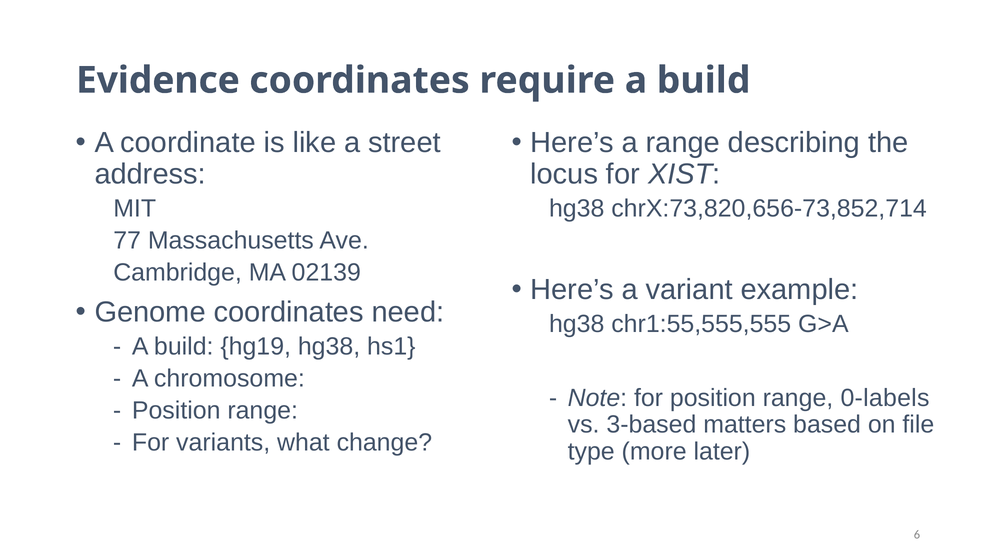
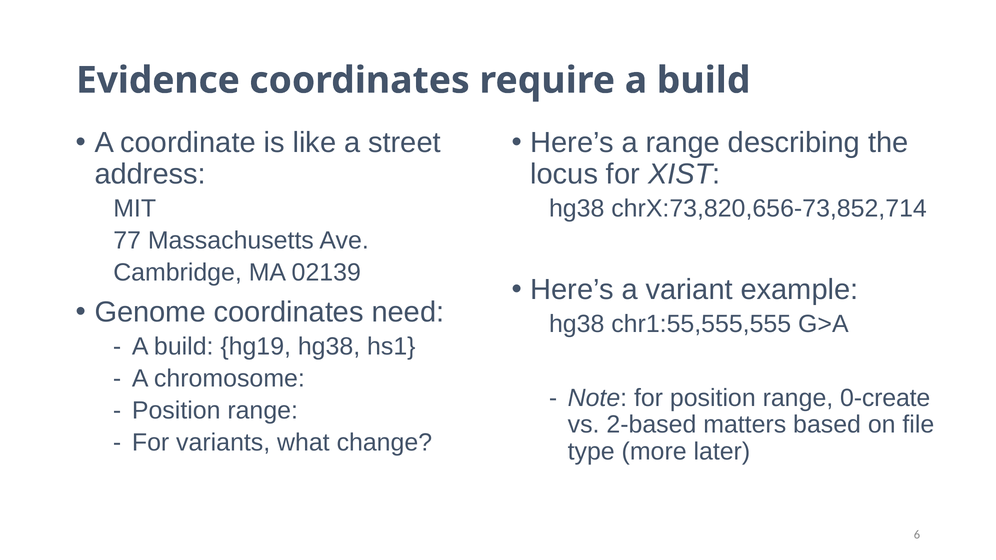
0-labels: 0-labels -> 0-create (885, 398)
3-based: 3-based -> 2-based (651, 425)
